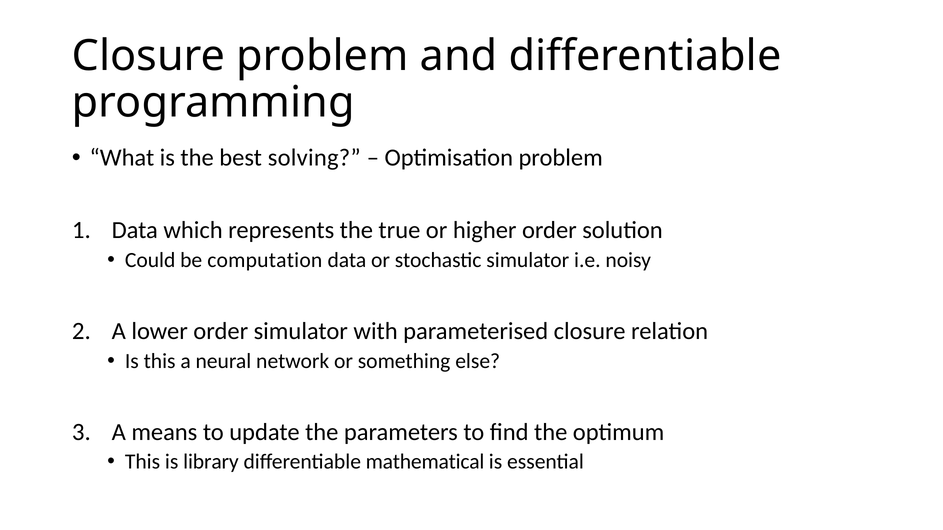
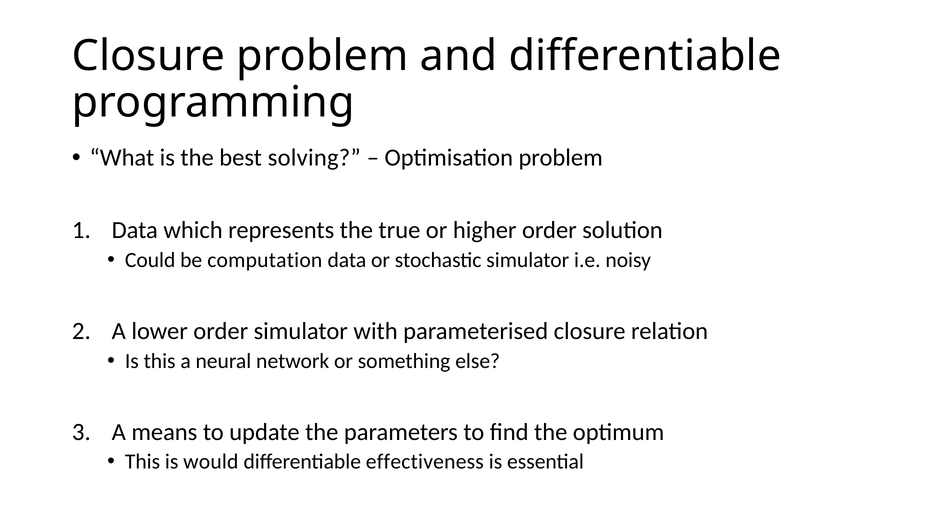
library: library -> would (211, 462)
mathematical: mathematical -> effectiveness (425, 462)
